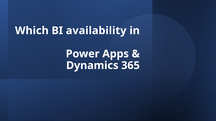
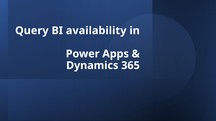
Which: Which -> Query (32, 31)
